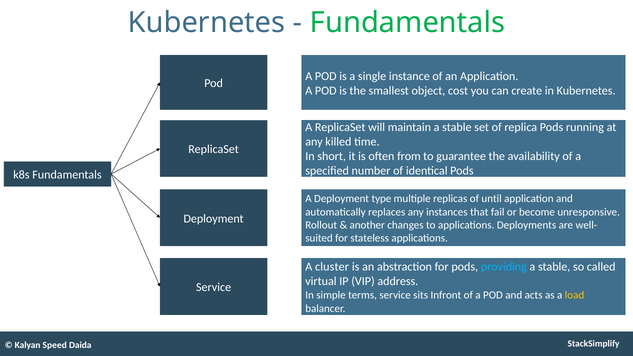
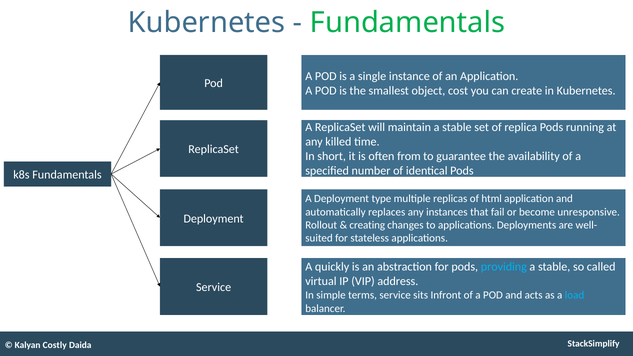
until: until -> html (492, 199)
another: another -> creating (367, 225)
cluster: cluster -> quickly (332, 267)
load colour: yellow -> light blue (575, 295)
Speed: Speed -> Costly (55, 345)
